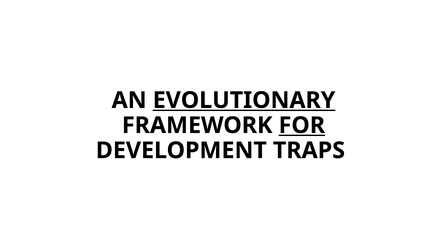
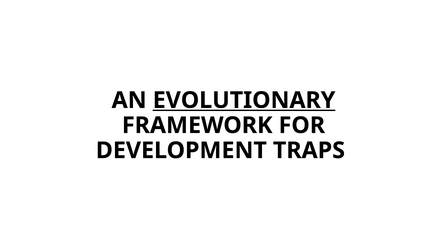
FOR underline: present -> none (302, 126)
